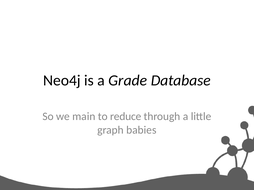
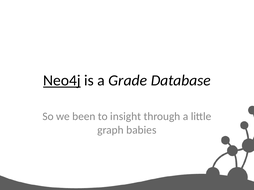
Neo4j underline: none -> present (62, 81)
main: main -> been (84, 117)
reduce: reduce -> insight (126, 117)
